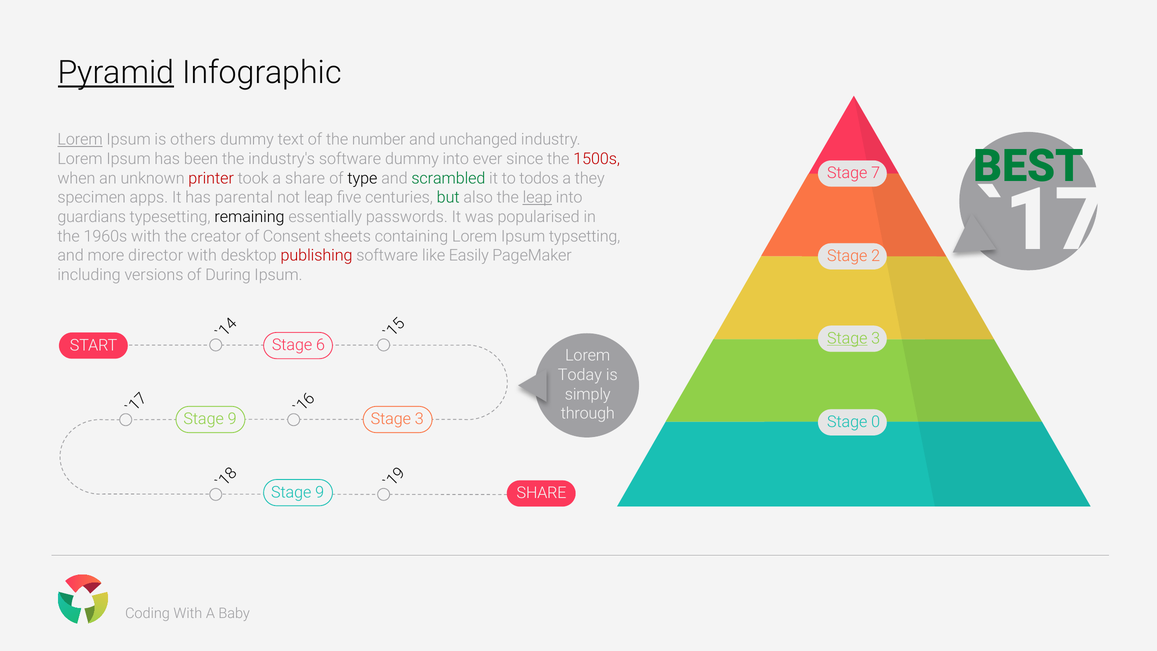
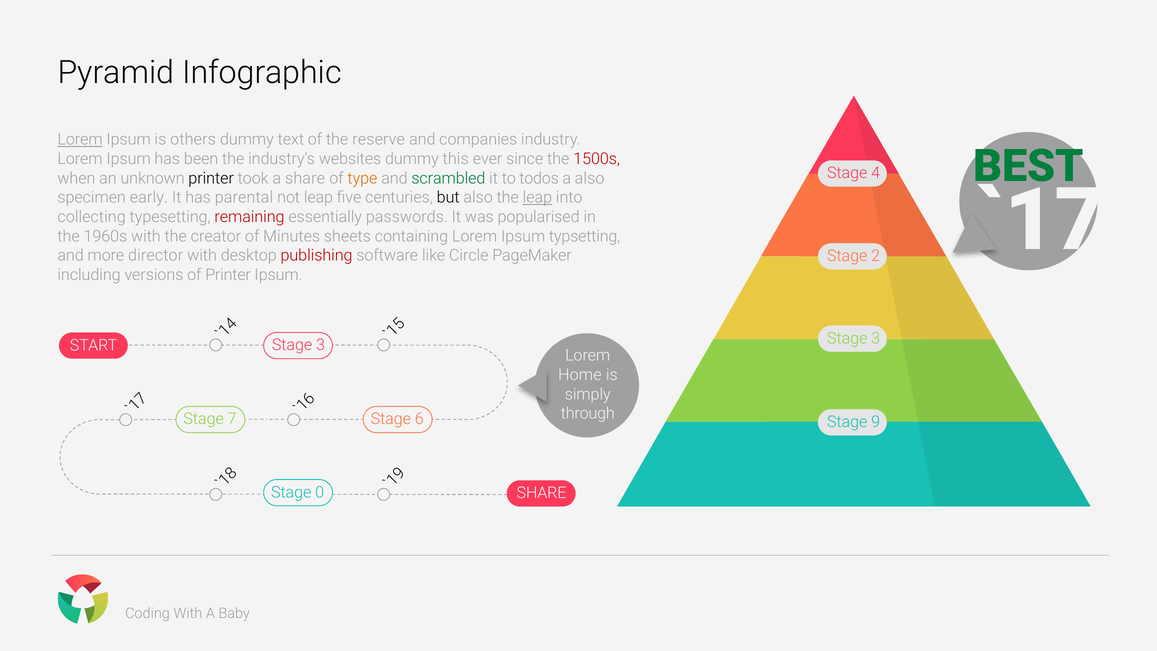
Pyramid underline: present -> none (116, 73)
number: number -> reserve (379, 140)
unchanged: unchanged -> companies (478, 140)
industry's software: software -> websites (350, 159)
dummy into: into -> this (456, 159)
Stage 7: 7 -> 4 (876, 173)
printer colour: red -> black (211, 178)
type colour: black -> orange (362, 178)
a they: they -> also (590, 178)
apps: apps -> early (149, 198)
but colour: green -> black (448, 198)
guardians: guardians -> collecting (92, 217)
remaining colour: black -> red (249, 217)
Consent: Consent -> Minutes (292, 236)
Easily: Easily -> Circle (469, 256)
of During: During -> Printer (228, 275)
Stage underline: present -> none (847, 338)
6: 6 -> 3 (321, 345)
Today: Today -> Home (580, 375)
9: 9 -> 7 (232, 419)
3: 3 -> 6 (419, 419)
Stage 0: 0 -> 9 (876, 422)
9: 9 -> 0 (320, 492)
